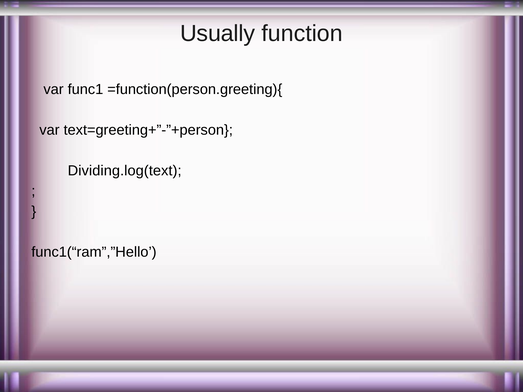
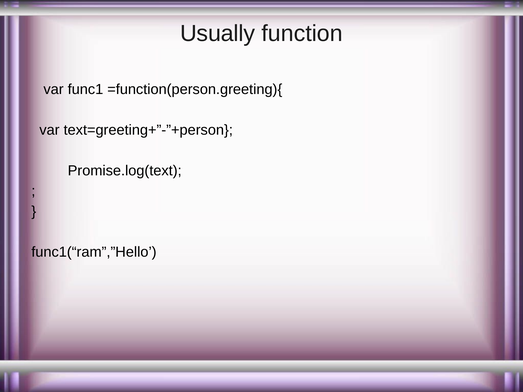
Dividing.log(text: Dividing.log(text -> Promise.log(text (125, 171)
